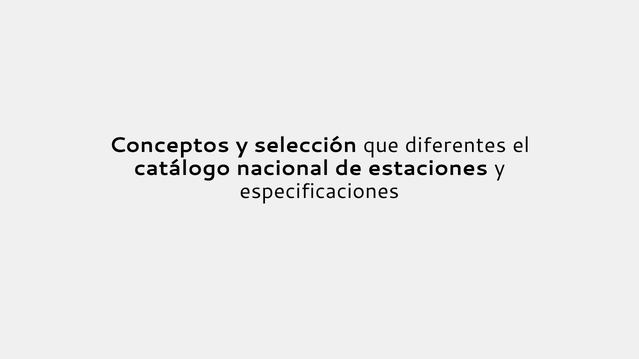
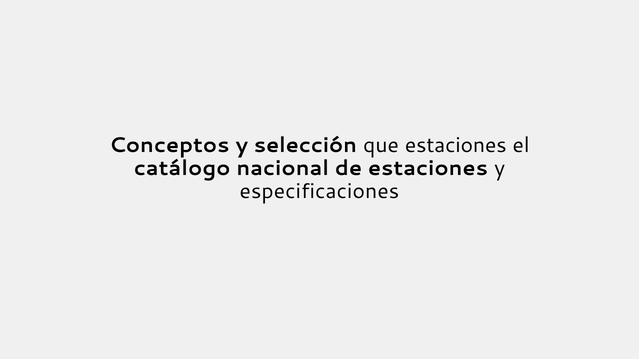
que diferentes: diferentes -> estaciones (456, 145)
